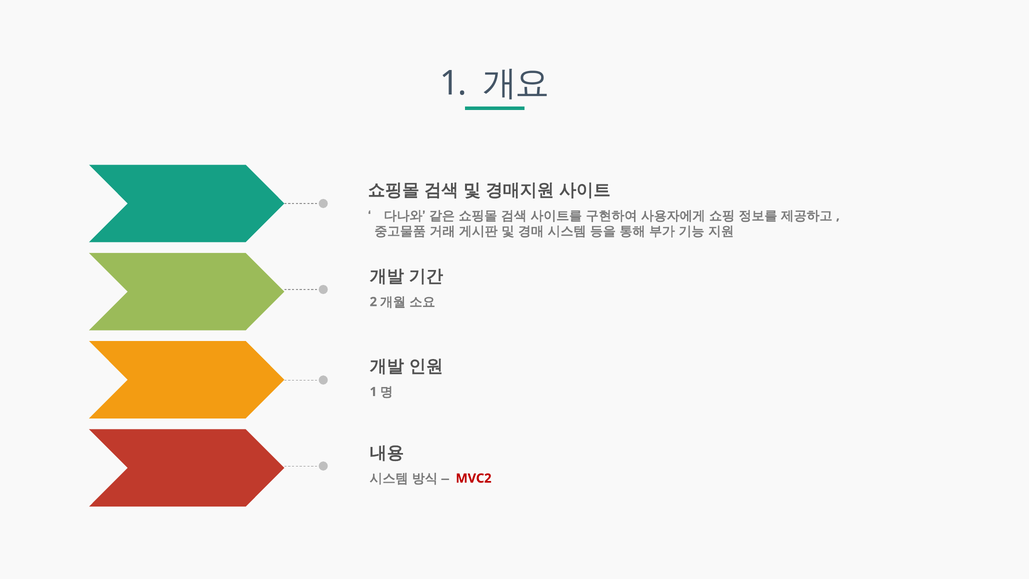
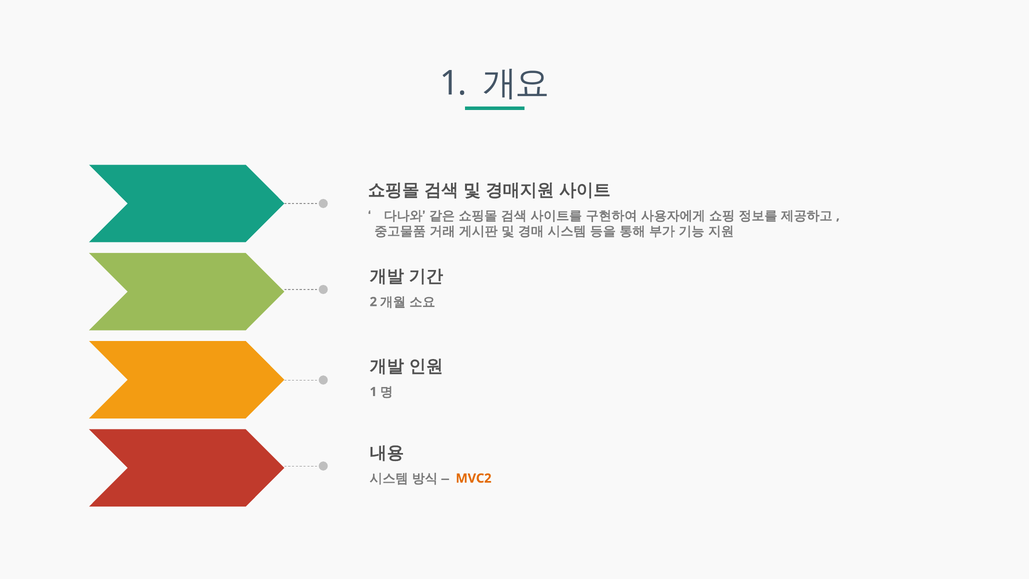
MVC2 colour: red -> orange (474, 478)
